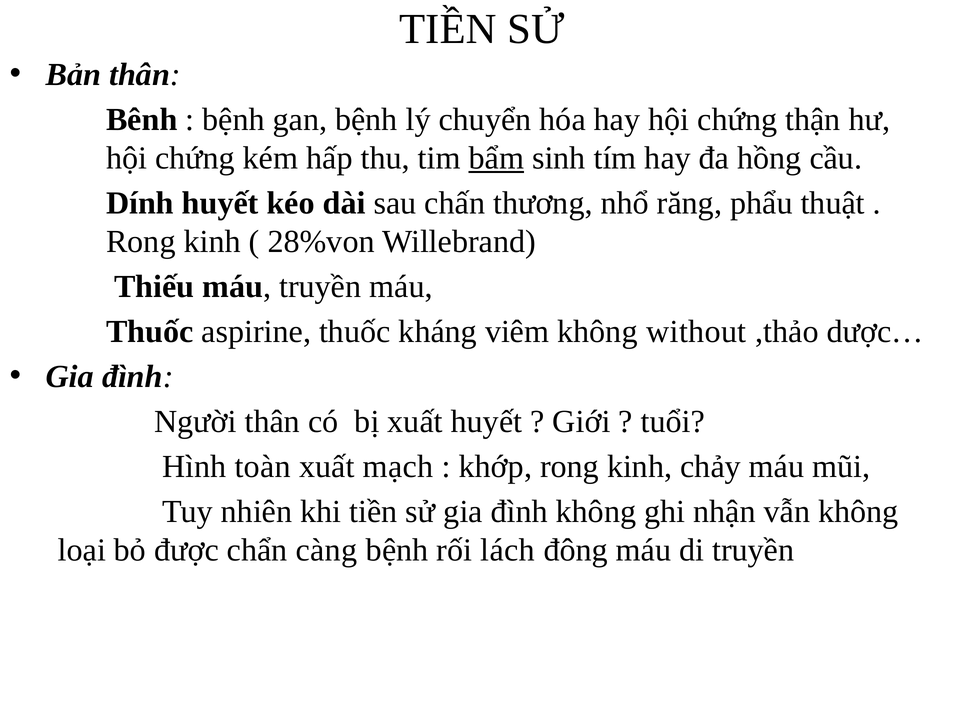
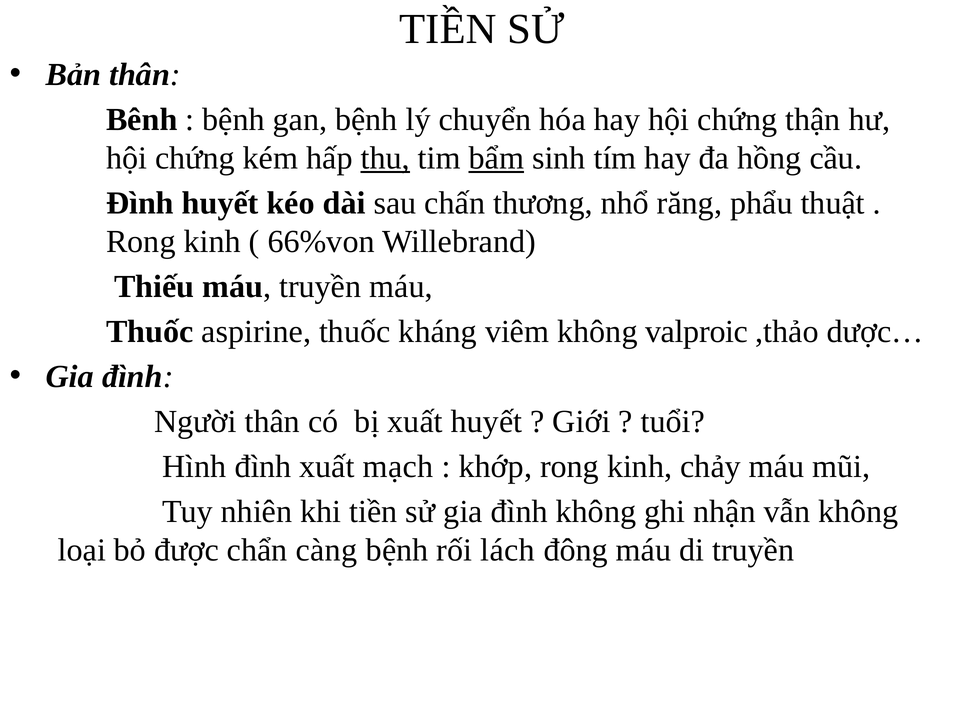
thu underline: none -> present (385, 158)
Dính: Dính -> Đình (140, 203)
28%von: 28%von -> 66%von (321, 242)
without: without -> valproic (697, 332)
Hình toàn: toàn -> đình (263, 466)
